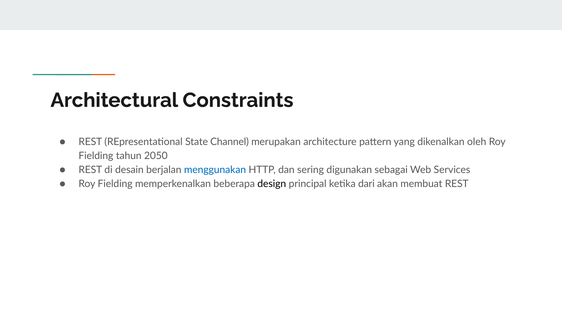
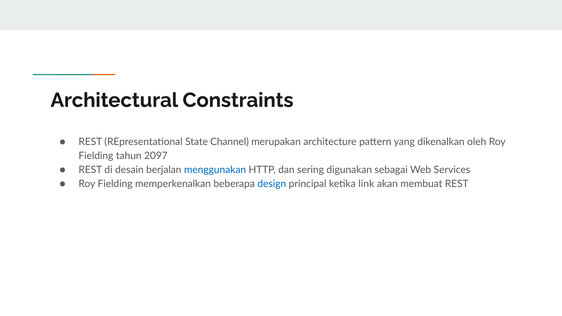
2050: 2050 -> 2097 (156, 156)
design colour: black -> blue (272, 184)
dari: dari -> link (366, 184)
